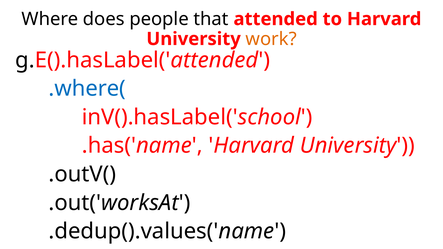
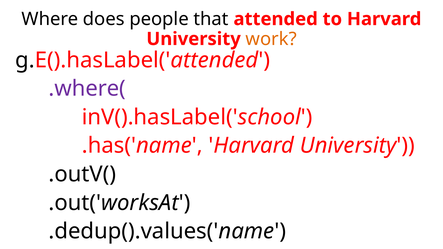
.where( colour: blue -> purple (87, 89)
